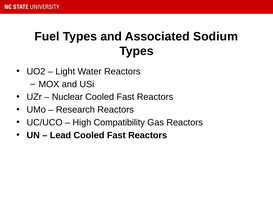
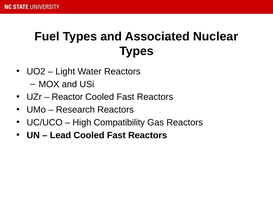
Sodium: Sodium -> Nuclear (216, 36)
Nuclear: Nuclear -> Reactor (67, 97)
